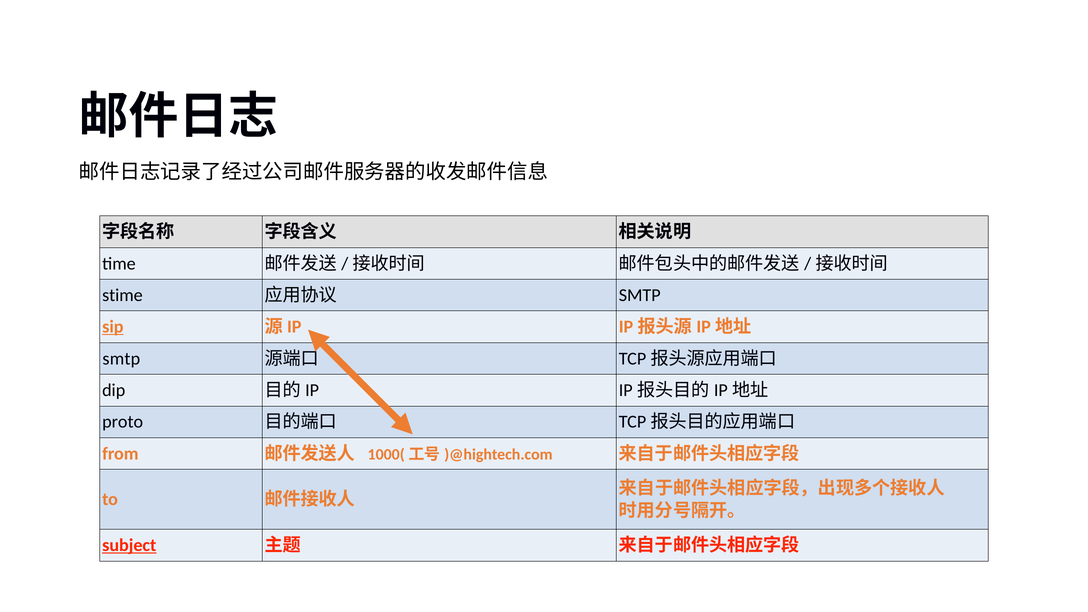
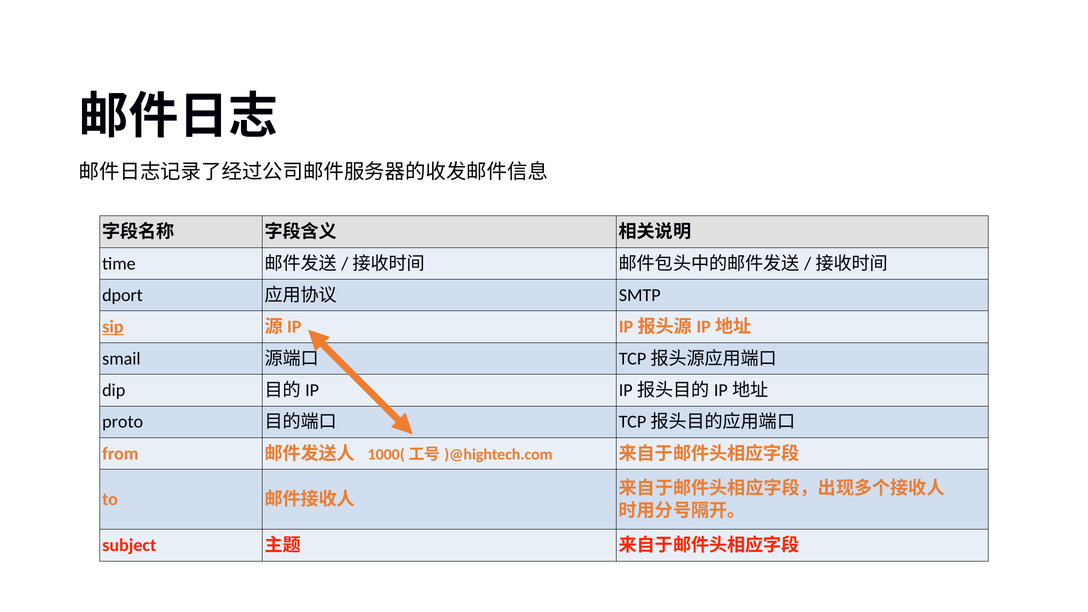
stime: stime -> dport (122, 295)
smtp: smtp -> smail (121, 359)
subject underline: present -> none (129, 545)
